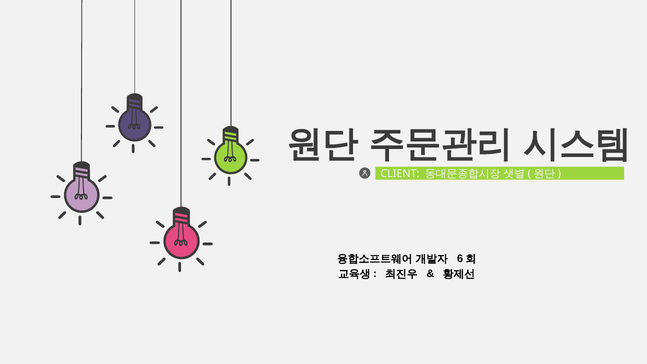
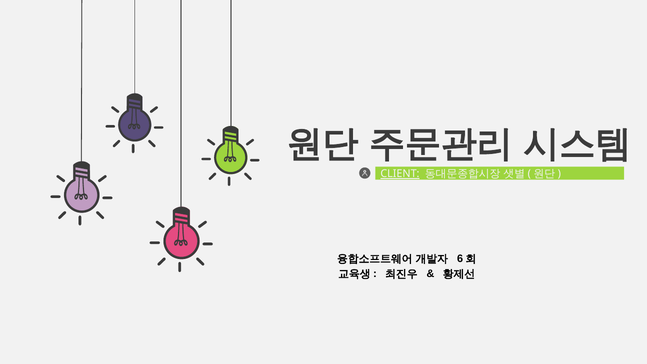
CLIENT underline: none -> present (400, 174)
